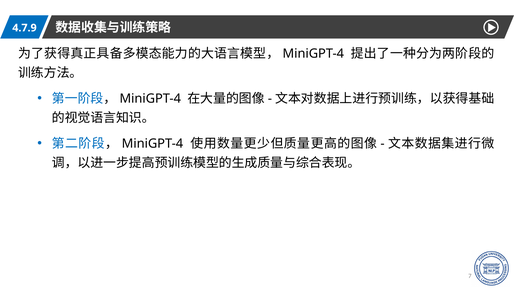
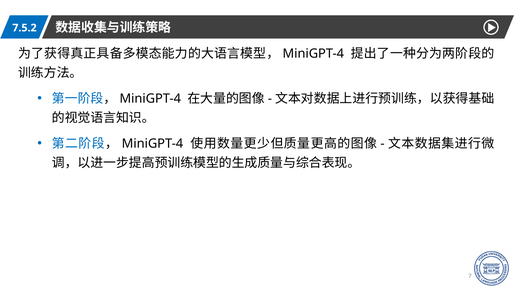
4.7.9: 4.7.9 -> 7.5.2 (24, 28)
